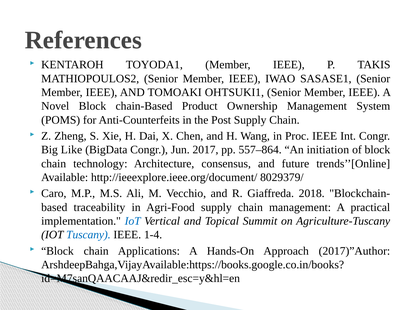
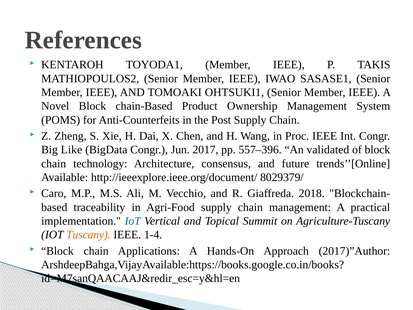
557–864: 557–864 -> 557–396 (260, 150)
initiation: initiation -> validated (328, 150)
Tuscany colour: blue -> orange (88, 235)
